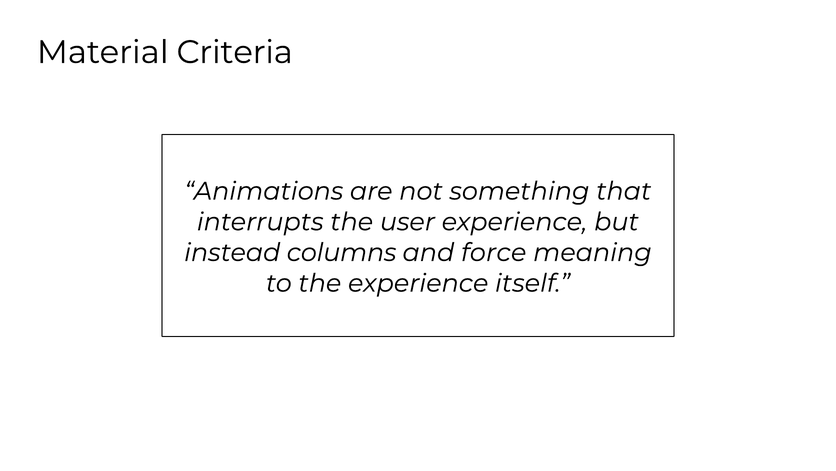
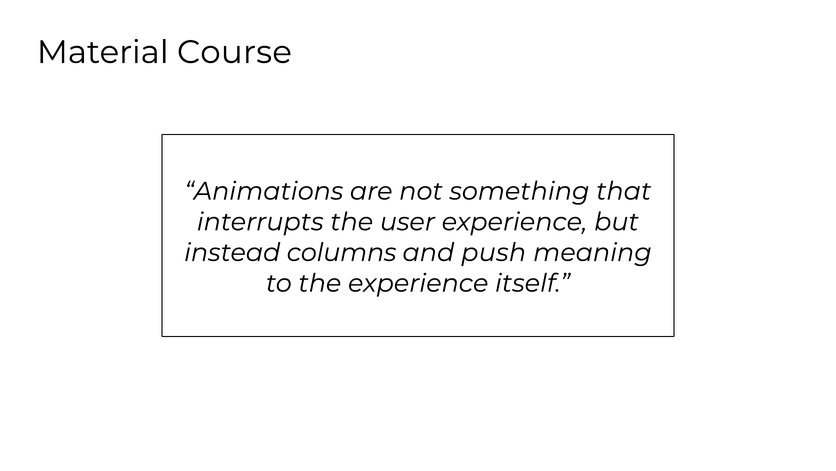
Criteria: Criteria -> Course (234, 52)
force: force -> push (494, 252)
